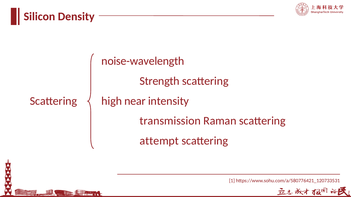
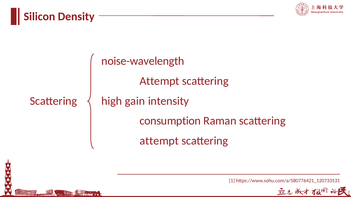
Strength: Strength -> Attempt (159, 81)
near: near -> gain (135, 101)
transmission: transmission -> consumption (170, 121)
